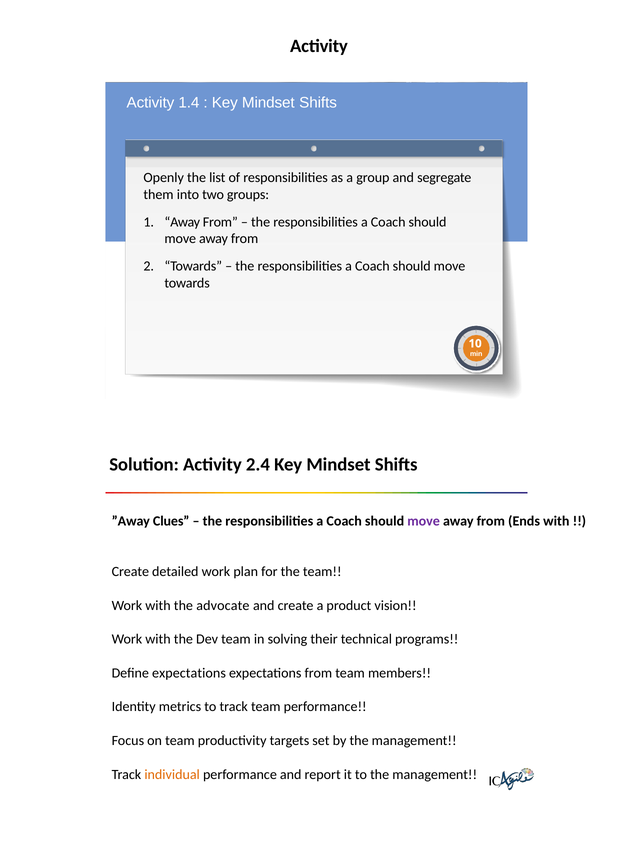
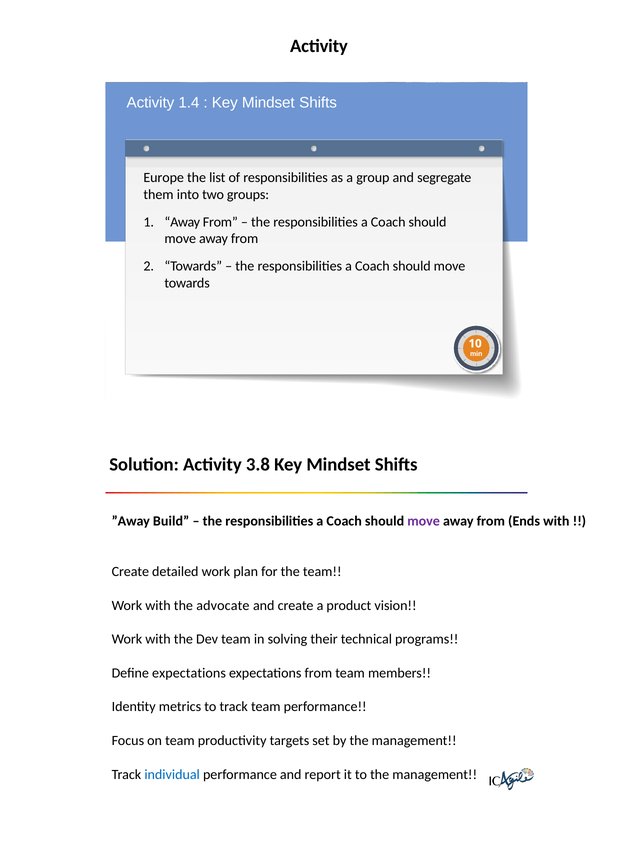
Openly: Openly -> Europe (164, 178)
2.4: 2.4 -> 3.8 (258, 464)
Clues: Clues -> Build (171, 521)
individual colour: orange -> blue (172, 774)
